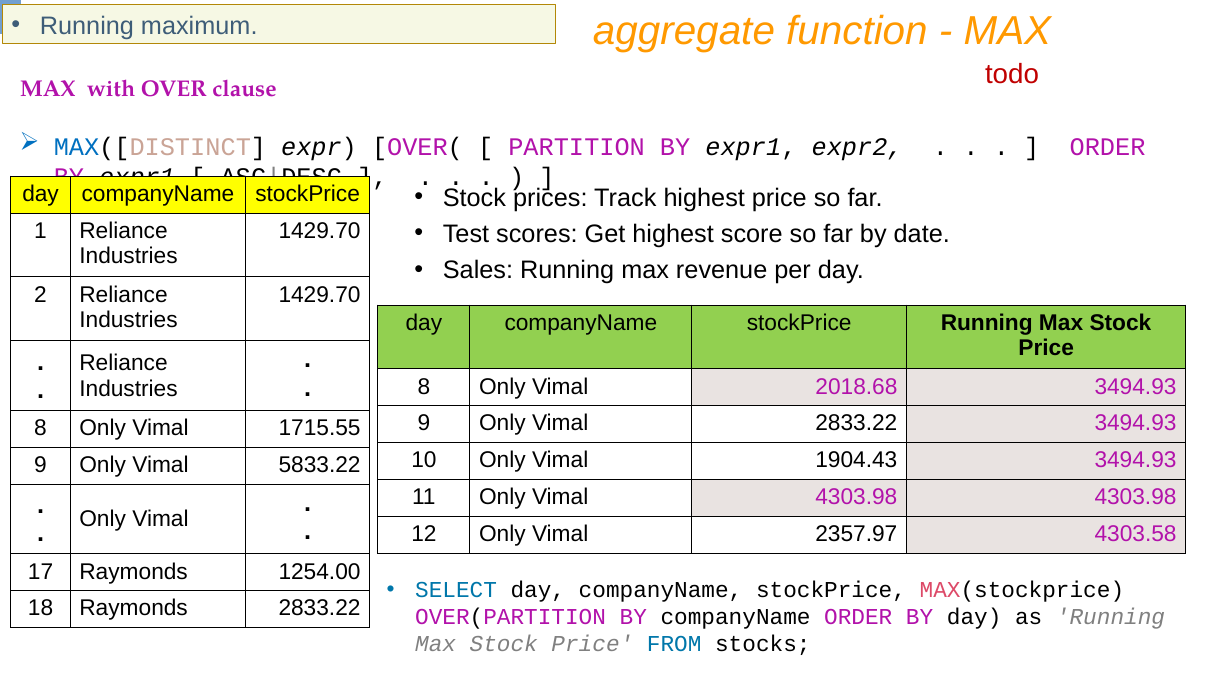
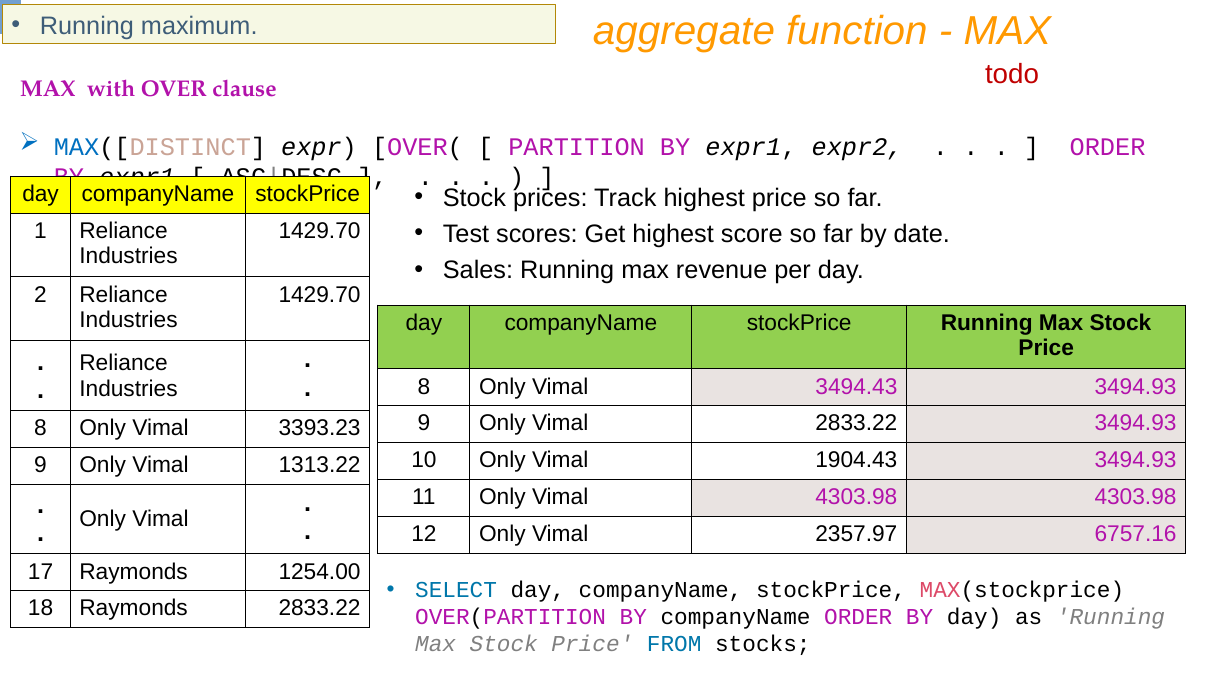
2018.68: 2018.68 -> 3494.43 (856, 386)
1715.55: 1715.55 -> 3393.23 (320, 428)
5833.22: 5833.22 -> 1313.22 (320, 465)
4303.58: 4303.58 -> 6757.16 (1136, 534)
